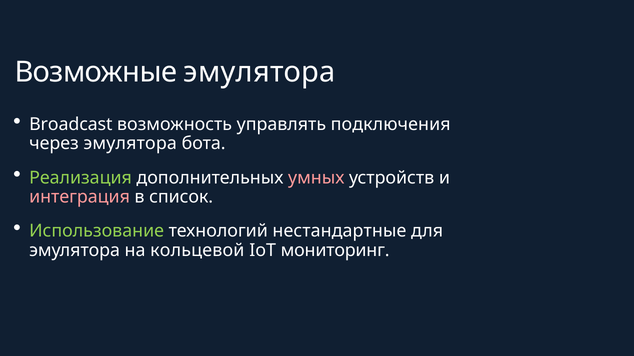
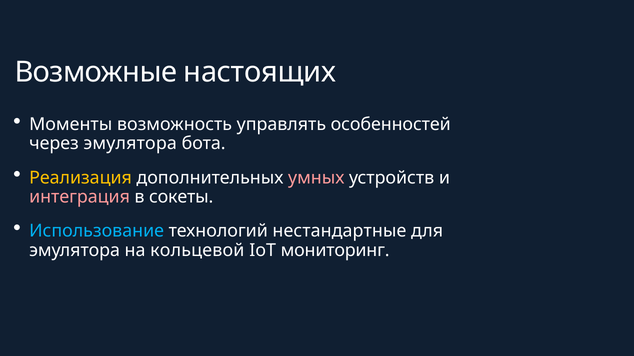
Возможные эмулятора: эмулятора -> настоящих (260, 73)
Broadcast: Broadcast -> Моменты (71, 125)
подключения: подключения -> особенностей (391, 125)
Реализация colour: light green -> yellow (80, 178)
список: список -> сокеты (181, 197)
Использование colour: light green -> light blue (97, 231)
